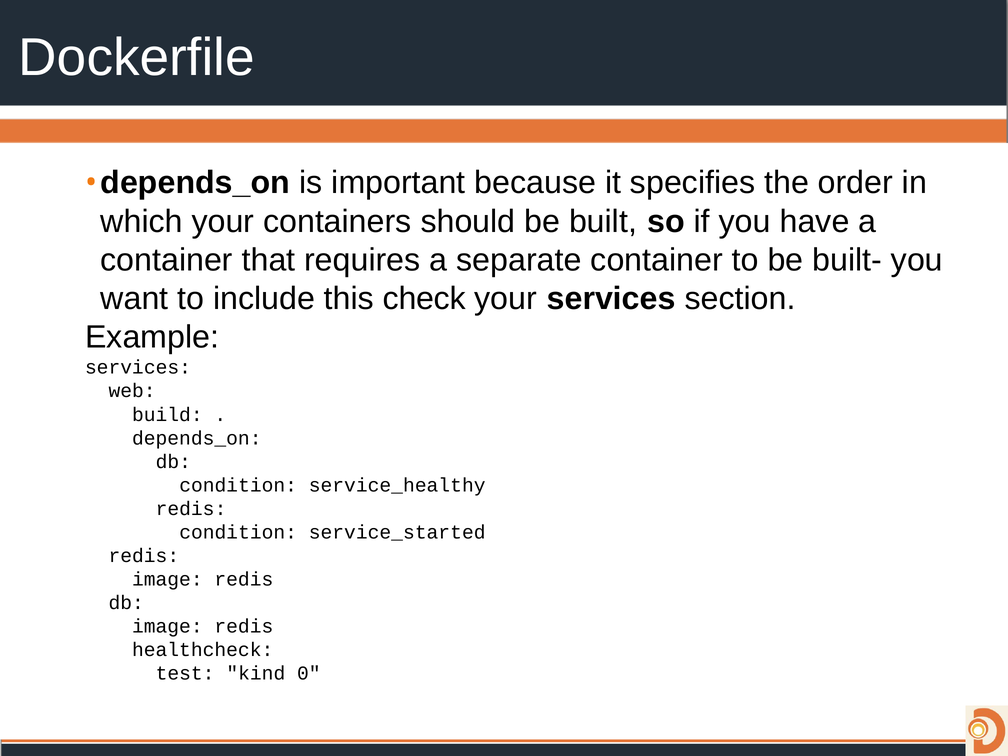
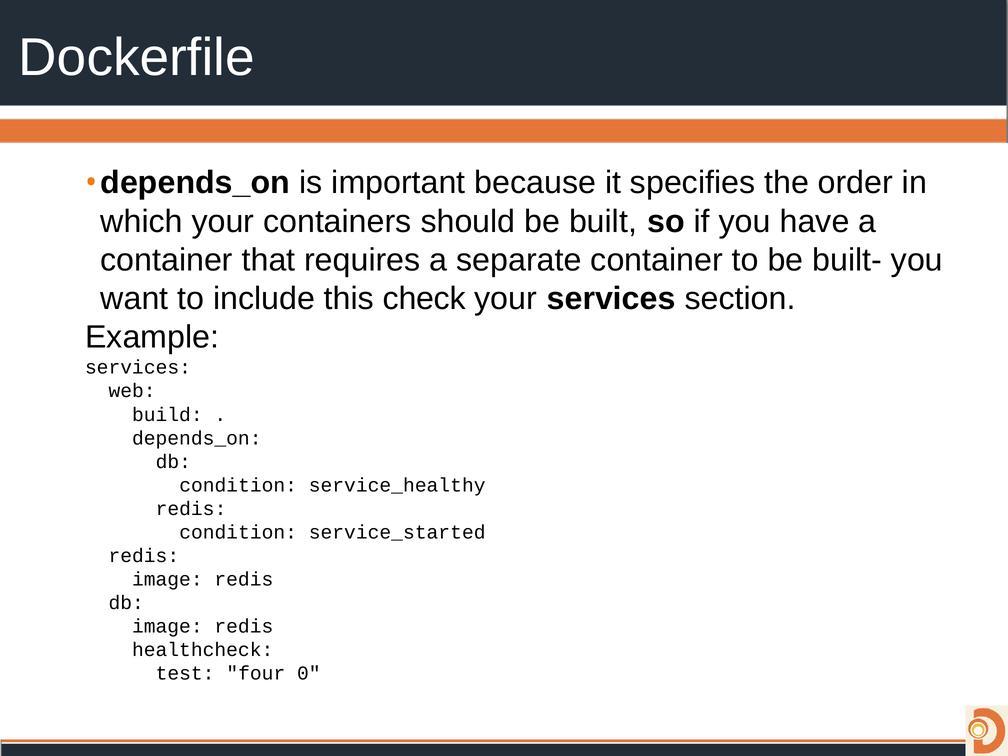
kind: kind -> four (256, 673)
